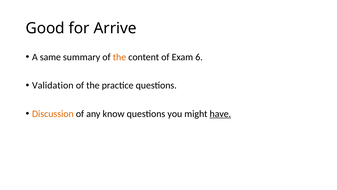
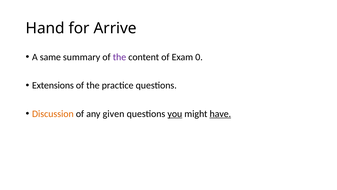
Good: Good -> Hand (45, 28)
the colour: orange -> purple (119, 57)
6: 6 -> 0 (199, 57)
Validation: Validation -> Extensions (53, 85)
know: know -> given (114, 113)
you underline: none -> present (175, 113)
